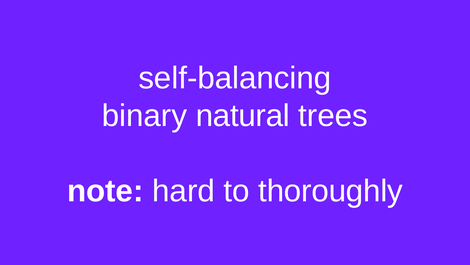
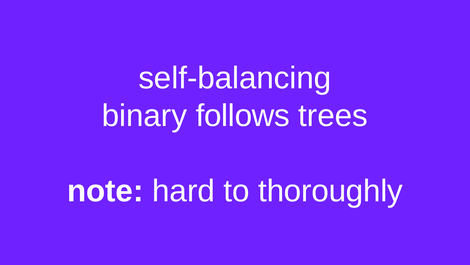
natural: natural -> follows (243, 116)
